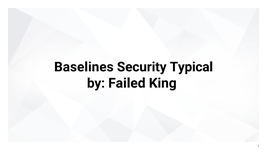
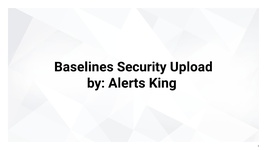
Typical: Typical -> Upload (191, 67)
Failed: Failed -> Alerts (127, 83)
